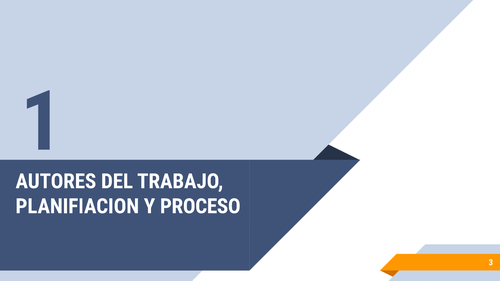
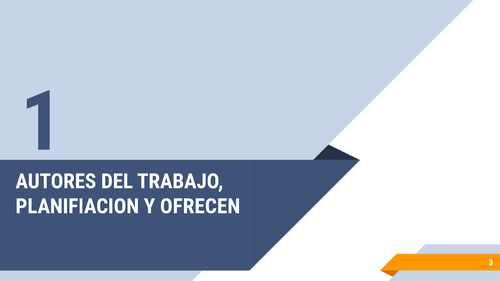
PROCESO: PROCESO -> OFRECEN (200, 207)
